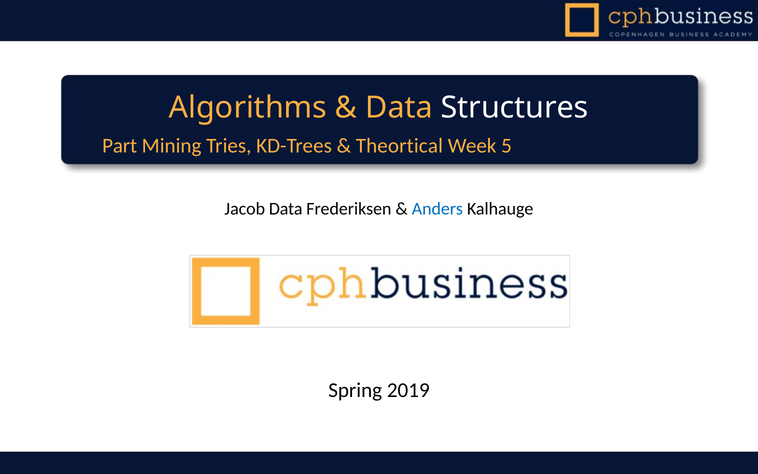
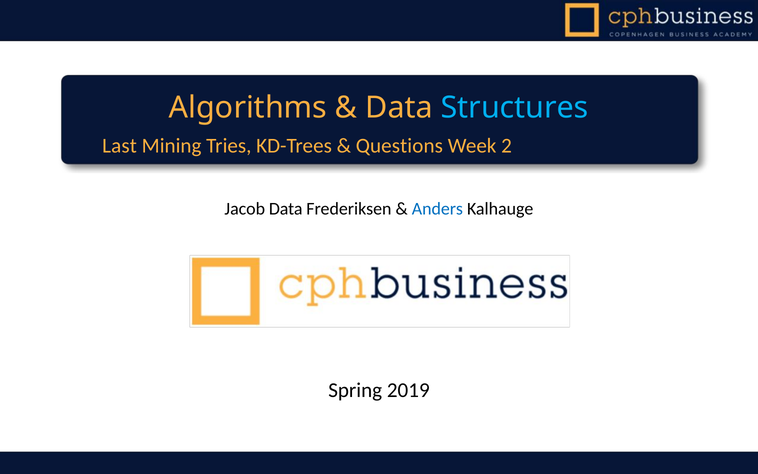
Structures colour: white -> light blue (515, 108)
Part: Part -> Last (120, 146)
Theortical: Theortical -> Questions (399, 146)
5: 5 -> 2 (507, 146)
